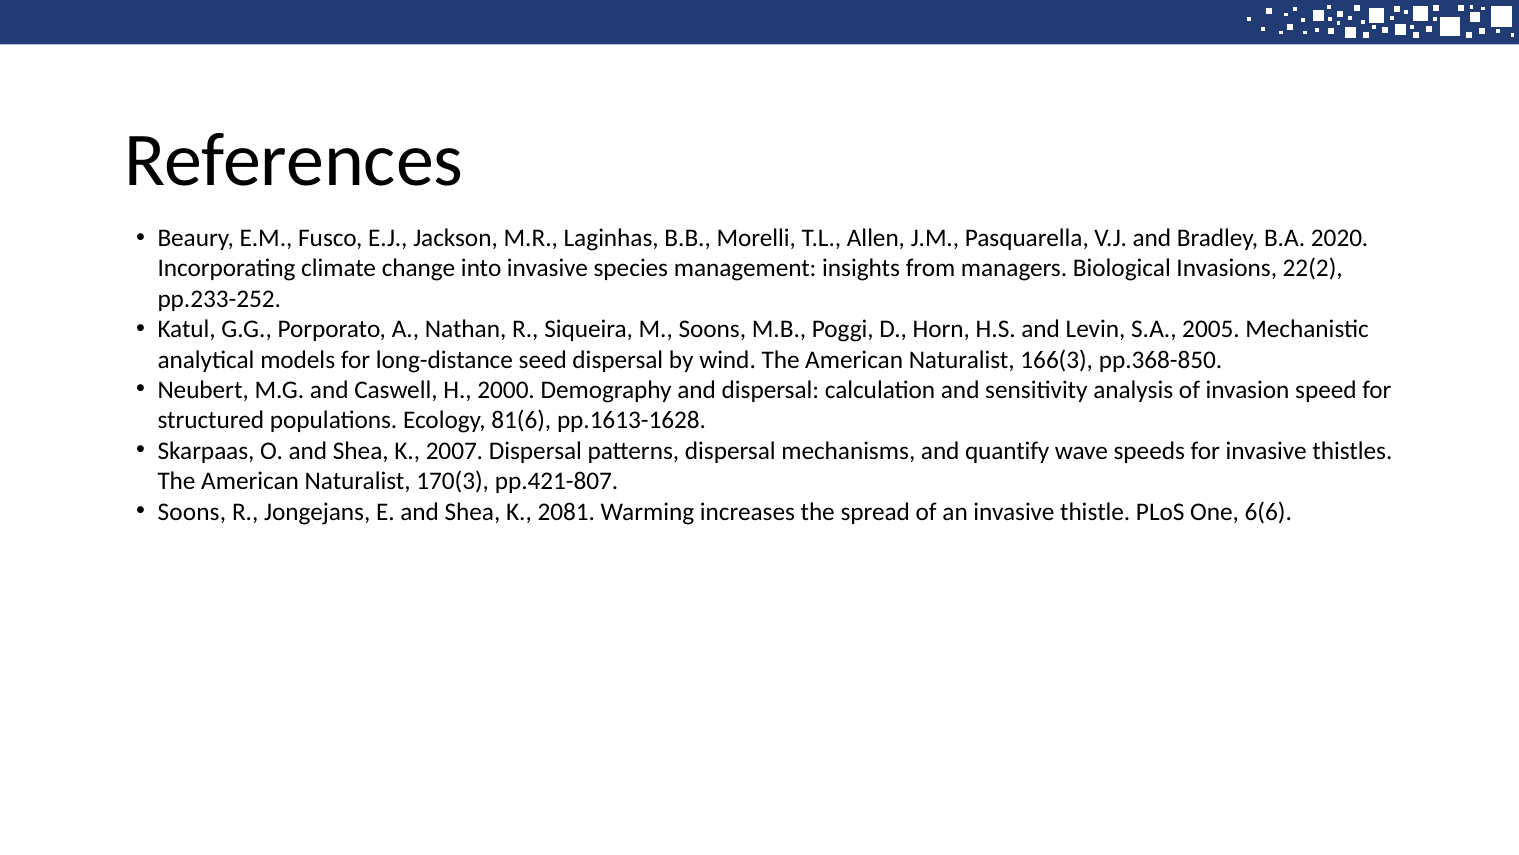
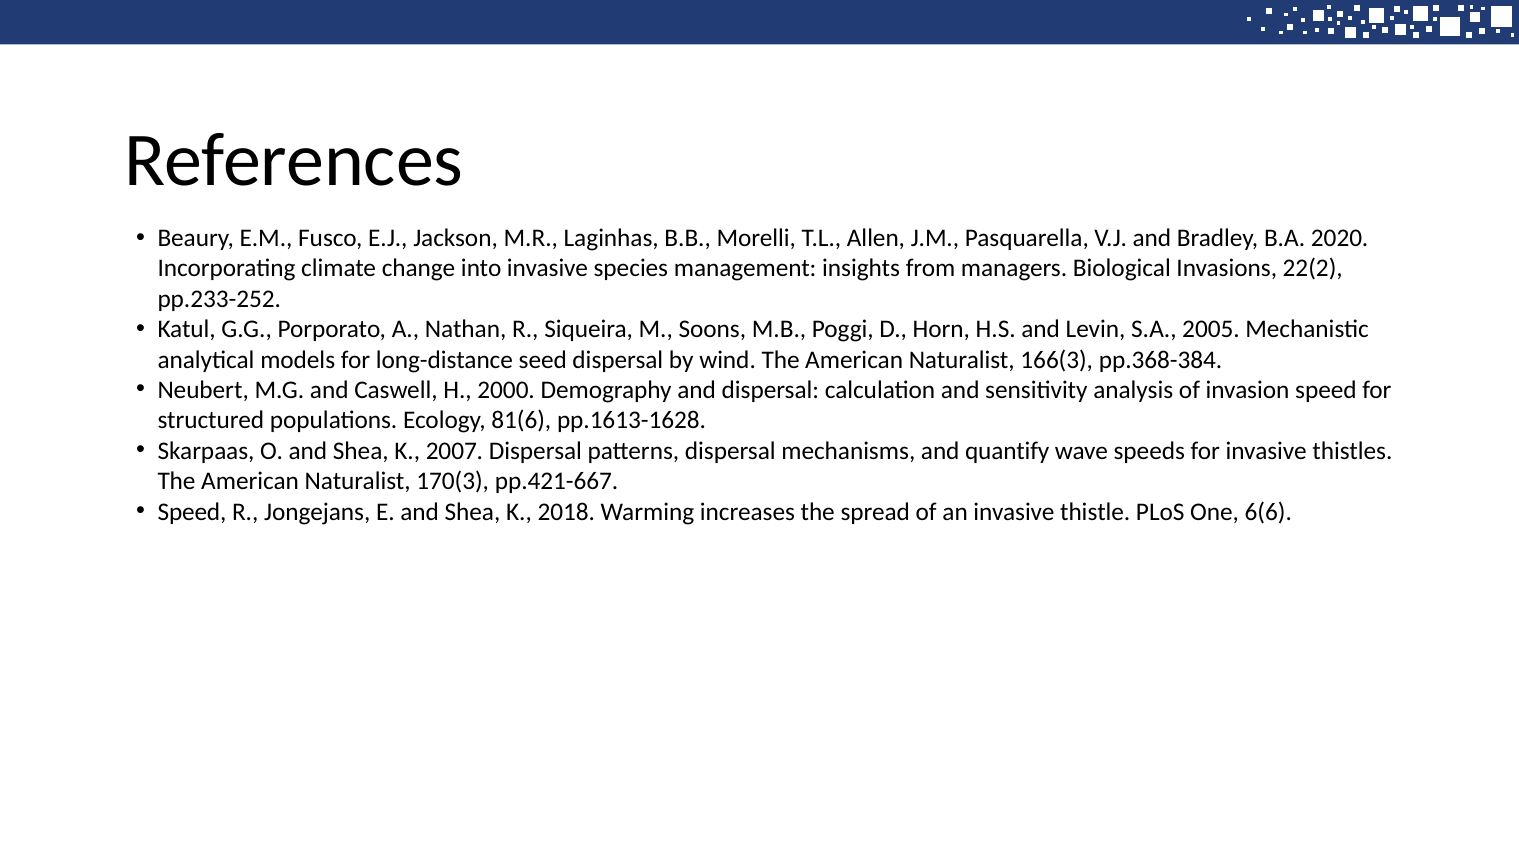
pp.368-850: pp.368-850 -> pp.368-384 (1161, 359)
pp.421-807: pp.421-807 -> pp.421-667 (557, 481)
Soons: Soons -> Speed (192, 511)
2081: 2081 -> 2018 (566, 511)
